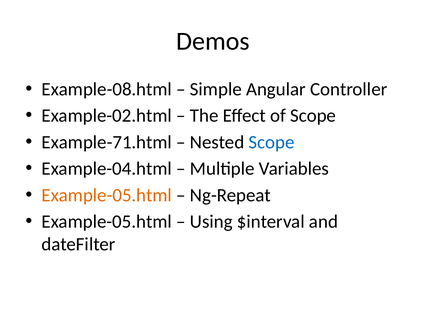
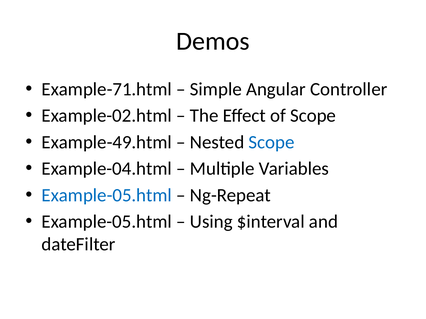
Example-08.html: Example-08.html -> Example-71.html (107, 89)
Example-71.html: Example-71.html -> Example-49.html (107, 142)
Example-05.html colour: orange -> blue (107, 195)
